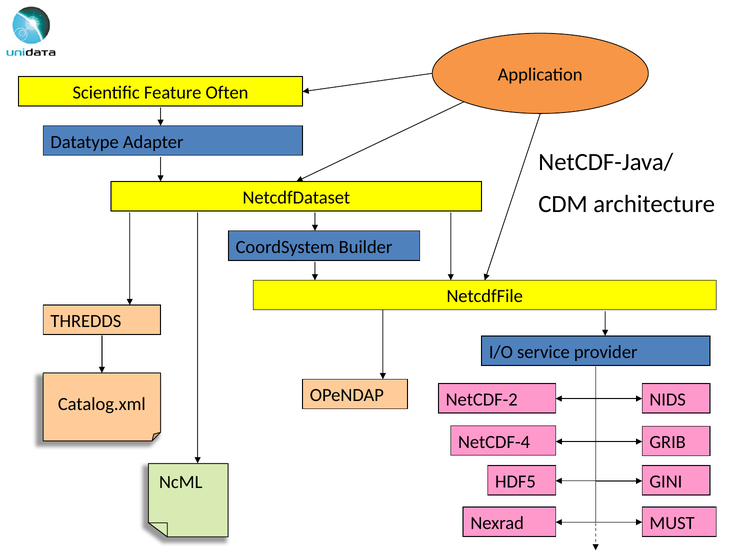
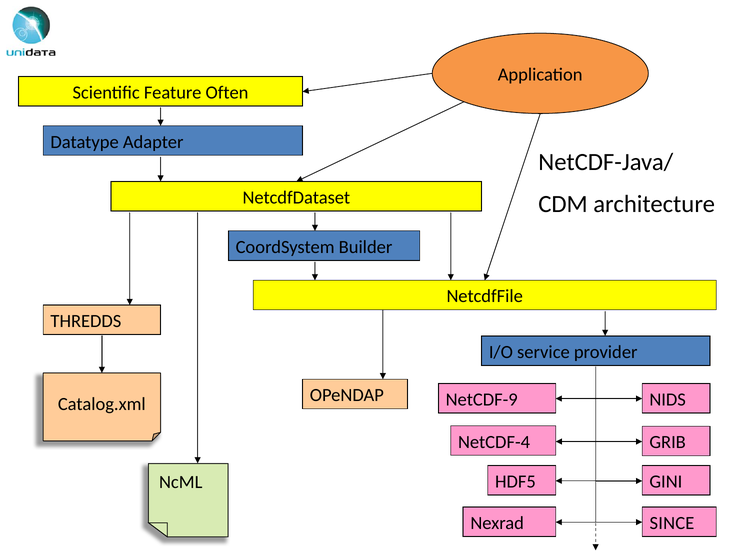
NetCDF-2: NetCDF-2 -> NetCDF-9 (482, 399)
MUST: MUST -> SINCE (672, 523)
